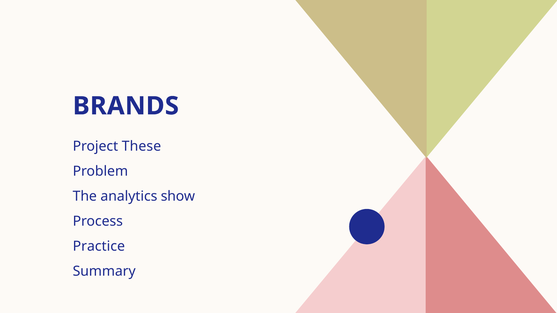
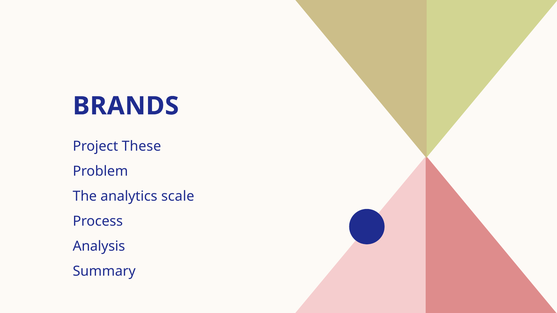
show: show -> scale (178, 196)
Practice: Practice -> Analysis (99, 247)
